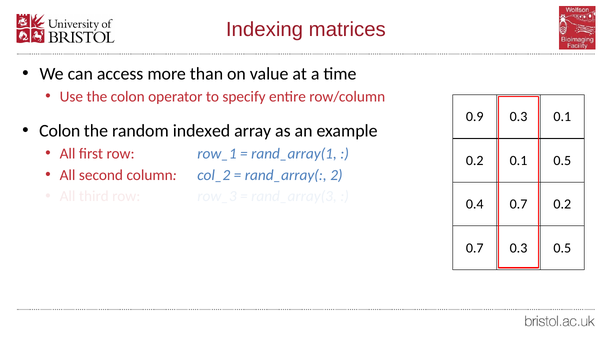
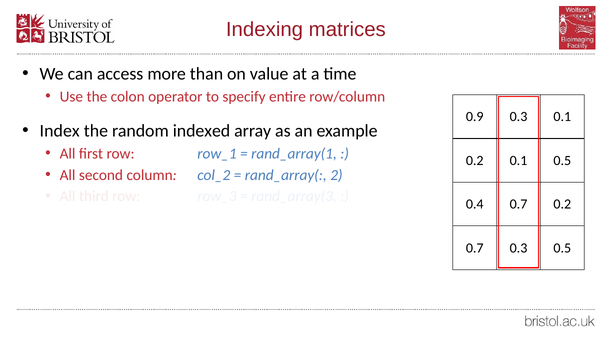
Colon: Colon -> Index (60, 131)
